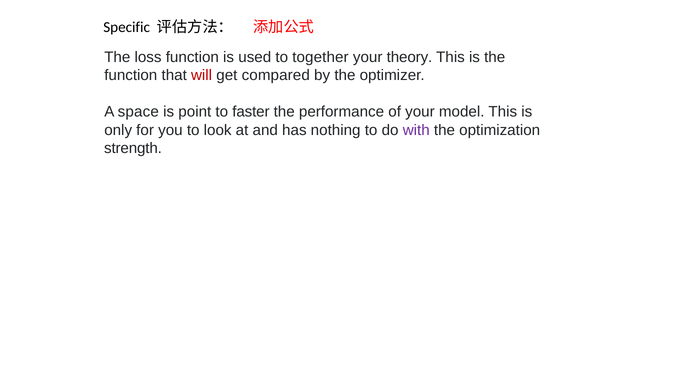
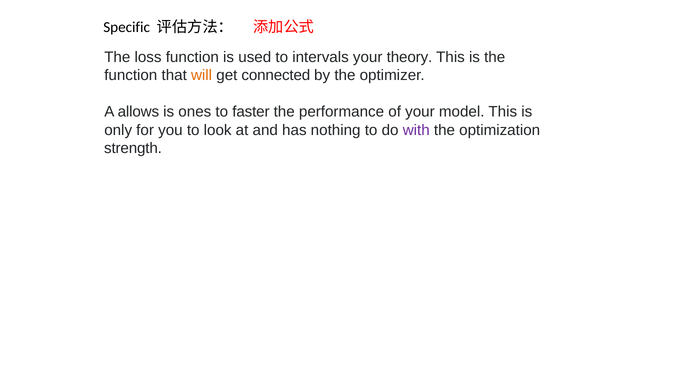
together: together -> intervals (321, 57)
will colour: red -> orange (202, 75)
compared: compared -> connected (276, 75)
space: space -> allows (138, 112)
point: point -> ones (195, 112)
